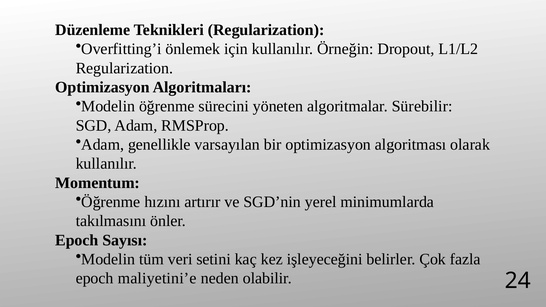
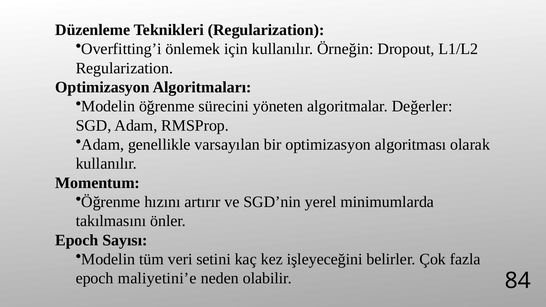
Sürebilir: Sürebilir -> Değerler (422, 106)
24: 24 -> 84 (518, 281)
